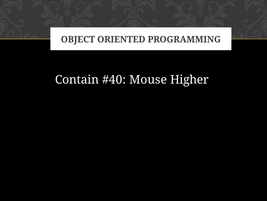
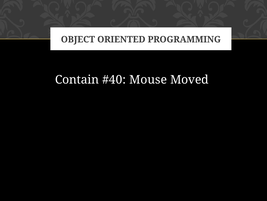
Higher: Higher -> Moved (189, 79)
